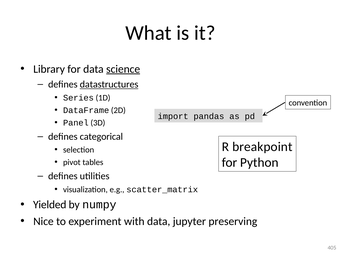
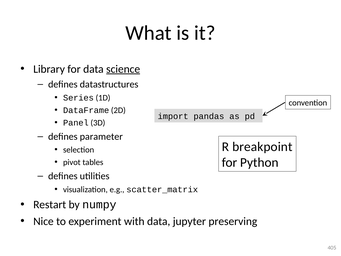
datastructures underline: present -> none (109, 84)
categorical: categorical -> parameter (101, 136)
Yielded: Yielded -> Restart (50, 204)
